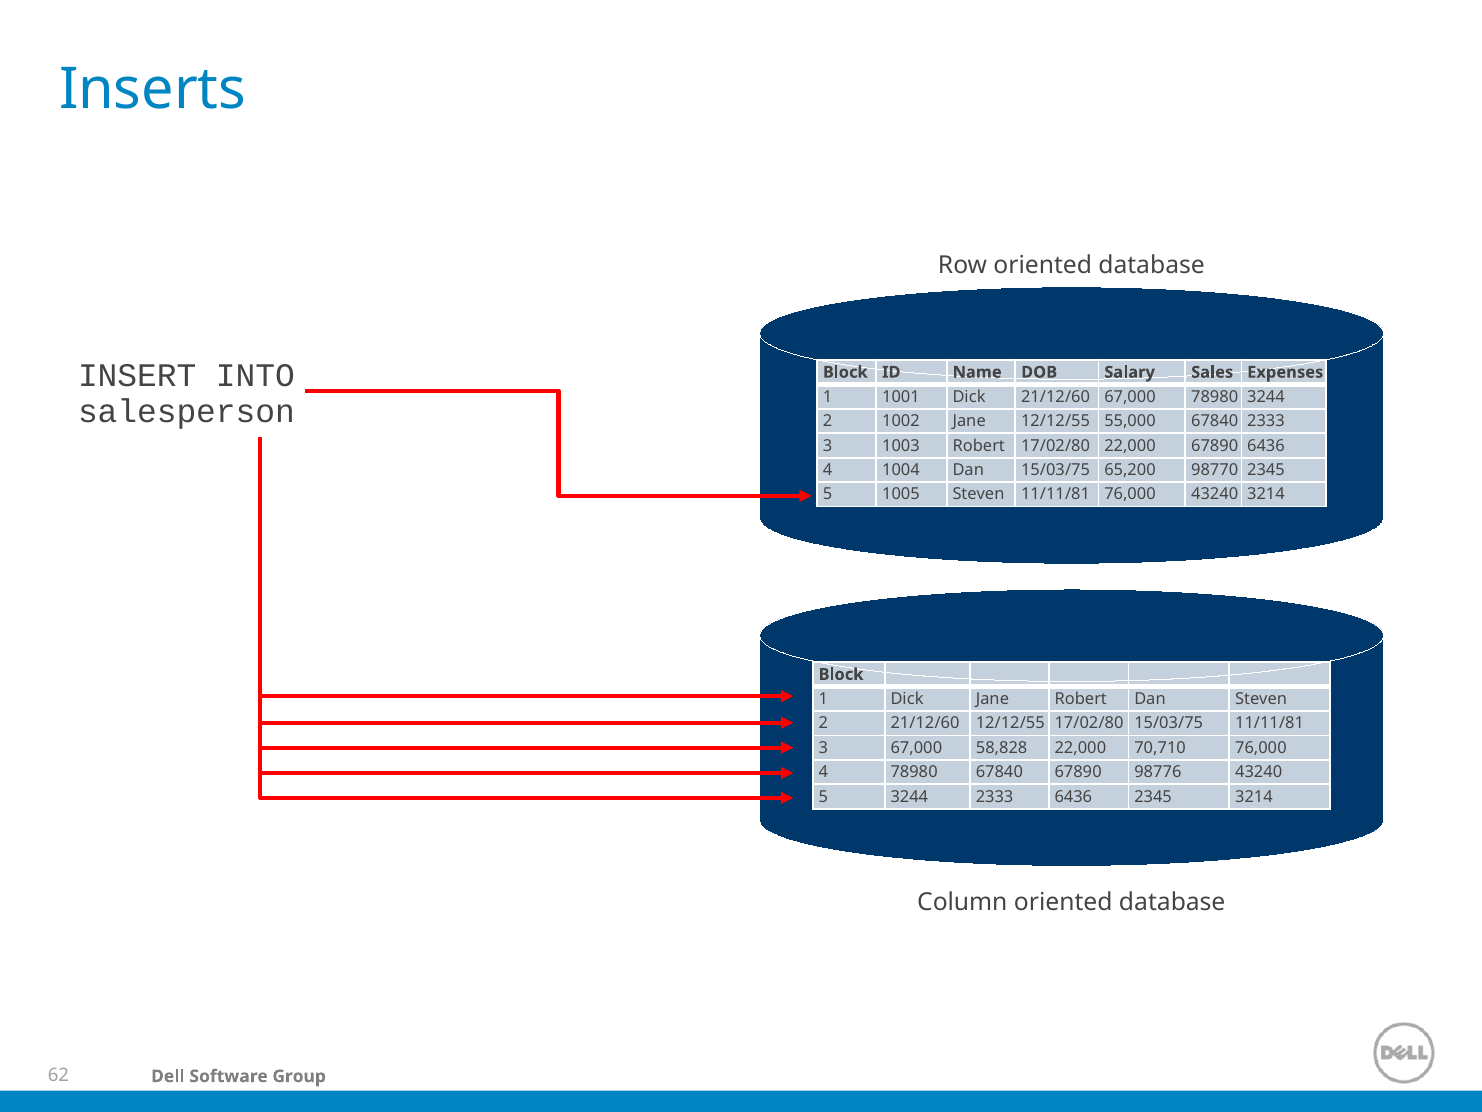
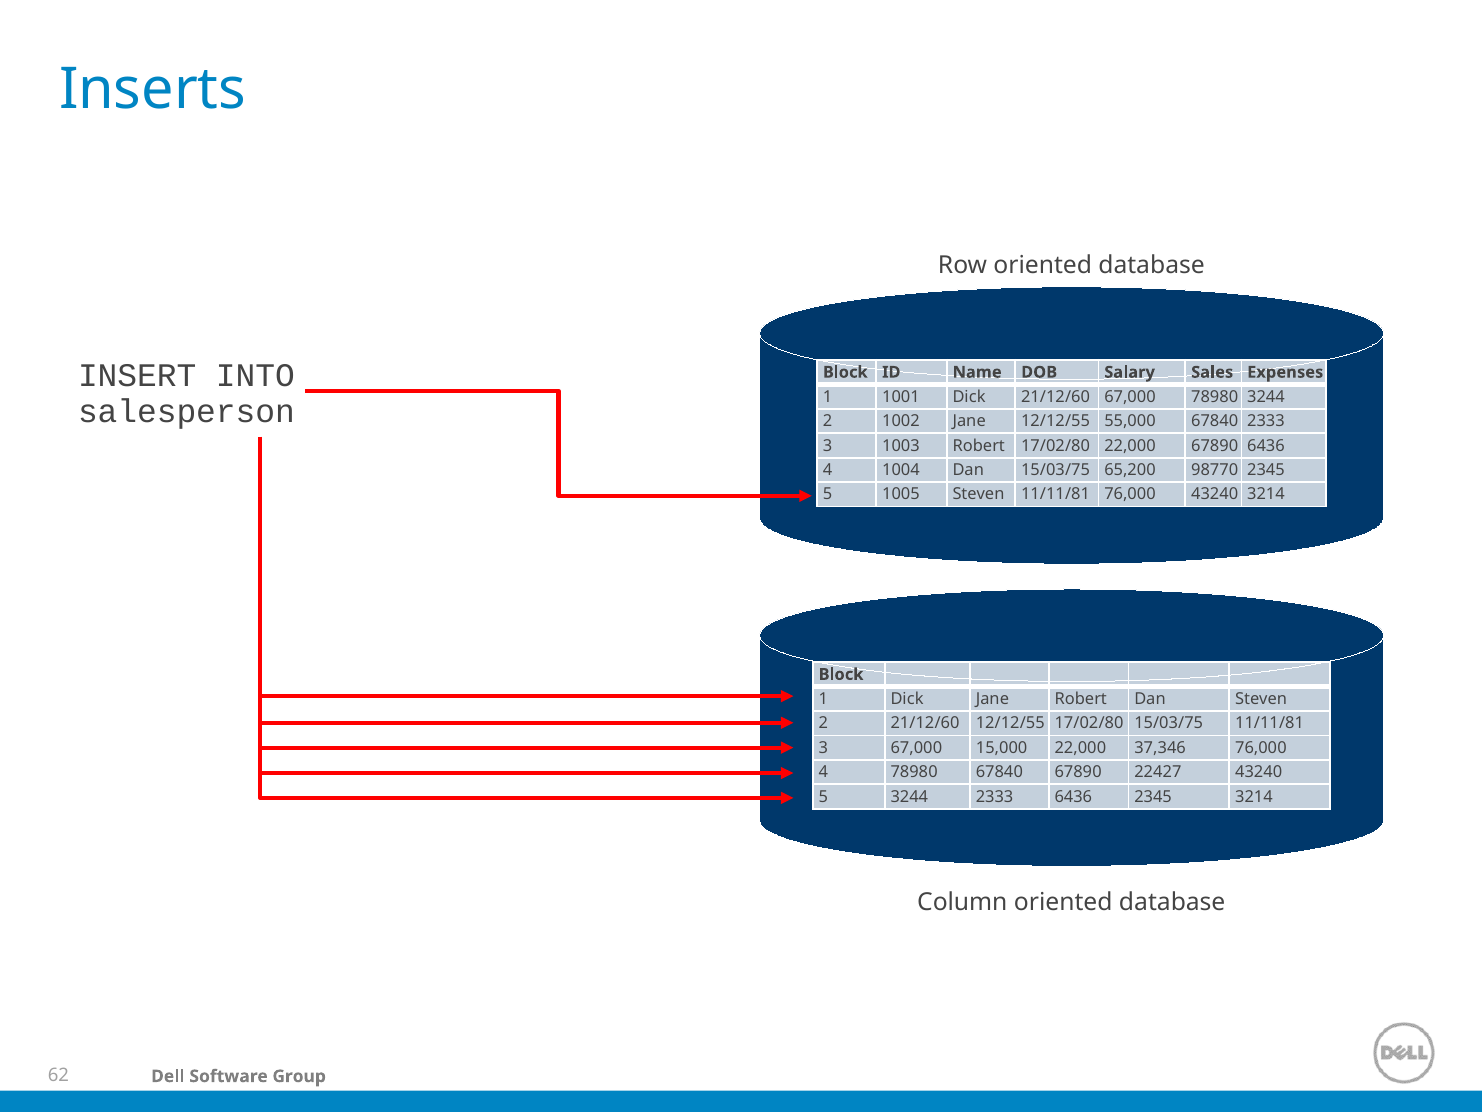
58,828: 58,828 -> 15,000 (1002, 747)
70,710: 70,710 -> 37,346 (1160, 747)
98776: 98776 -> 22427 (1158, 772)
